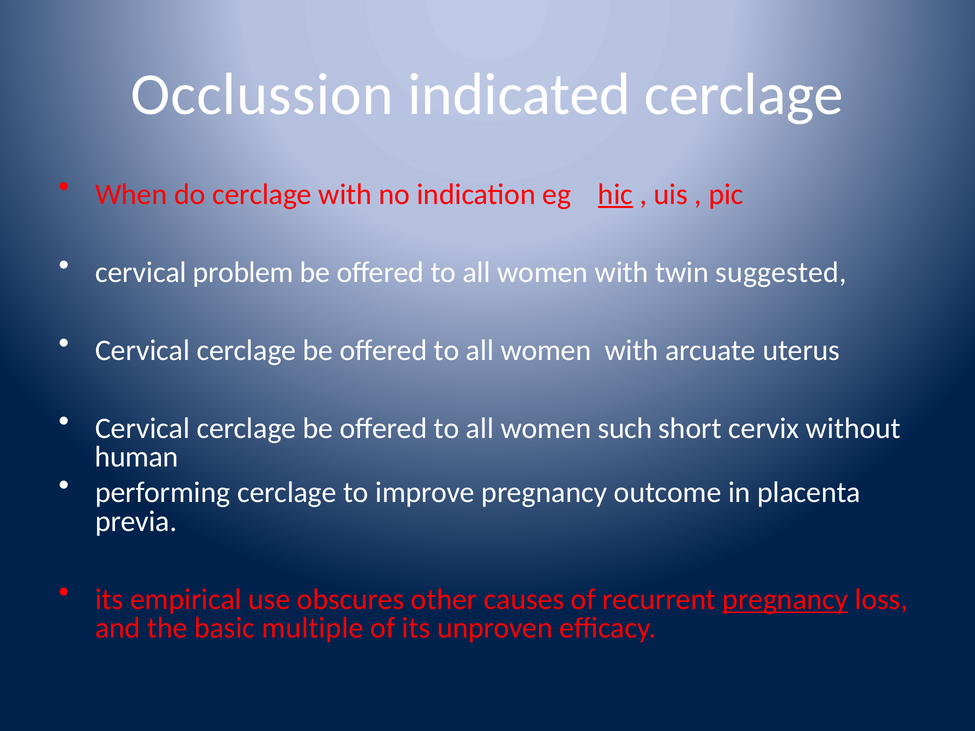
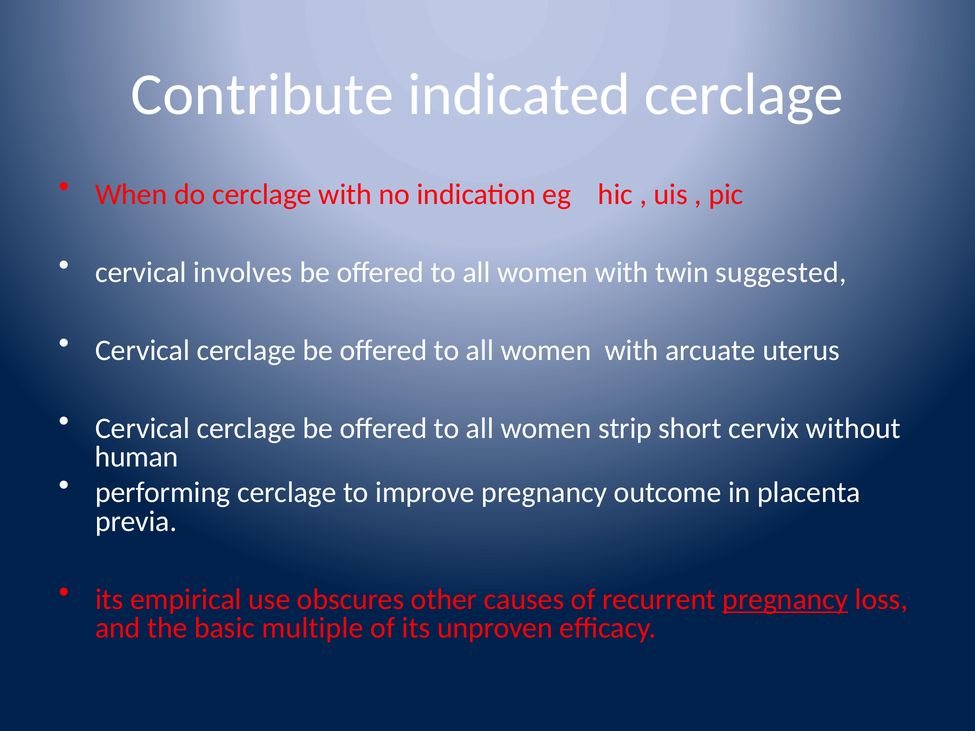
Occlussion: Occlussion -> Contribute (262, 94)
hic underline: present -> none (615, 194)
problem: problem -> involves (243, 272)
such: such -> strip (625, 429)
